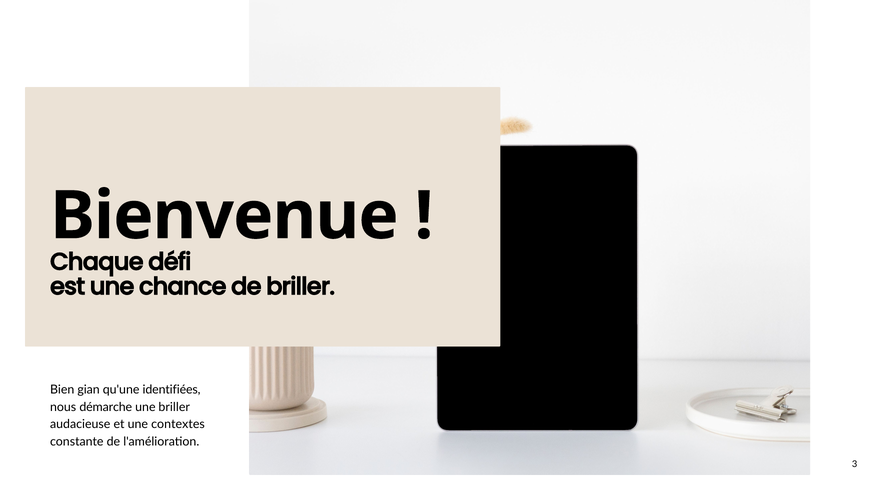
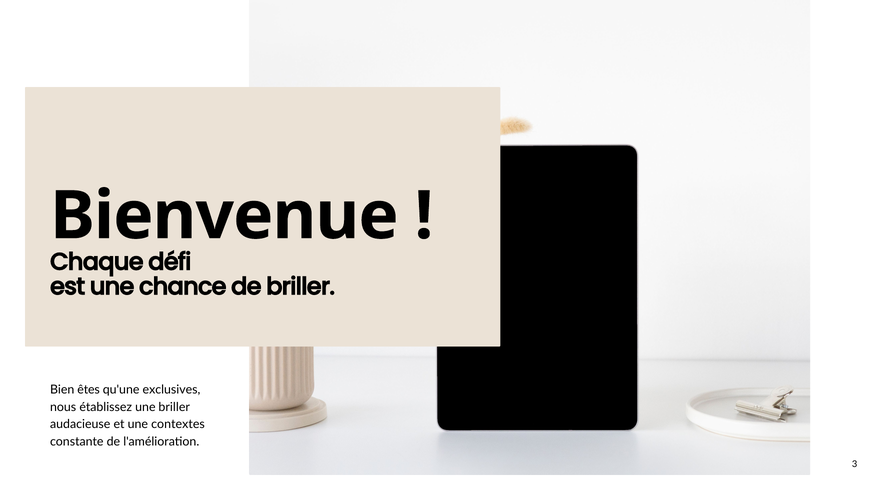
gian: gian -> êtes (89, 390)
identifiées: identifiées -> exclusives (171, 390)
démarche: démarche -> établissez (106, 407)
